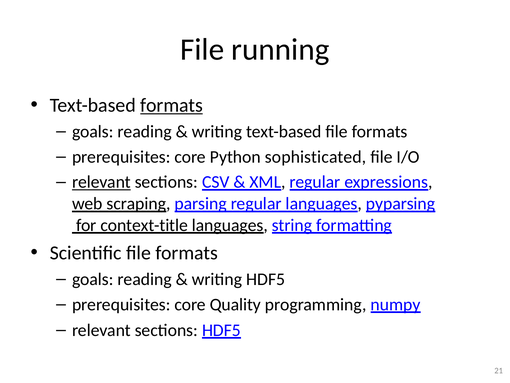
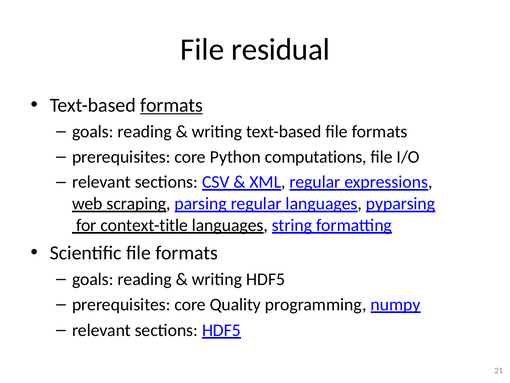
running: running -> residual (281, 49)
sophisticated: sophisticated -> computations (316, 157)
relevant underline: present -> none (101, 182)
